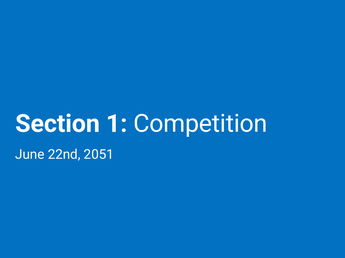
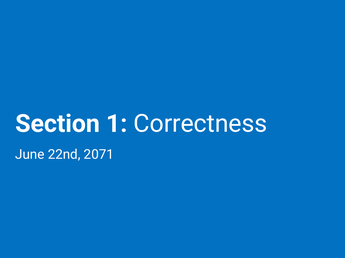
Competition: Competition -> Correctness (200, 124)
2051: 2051 -> 2071 (99, 155)
